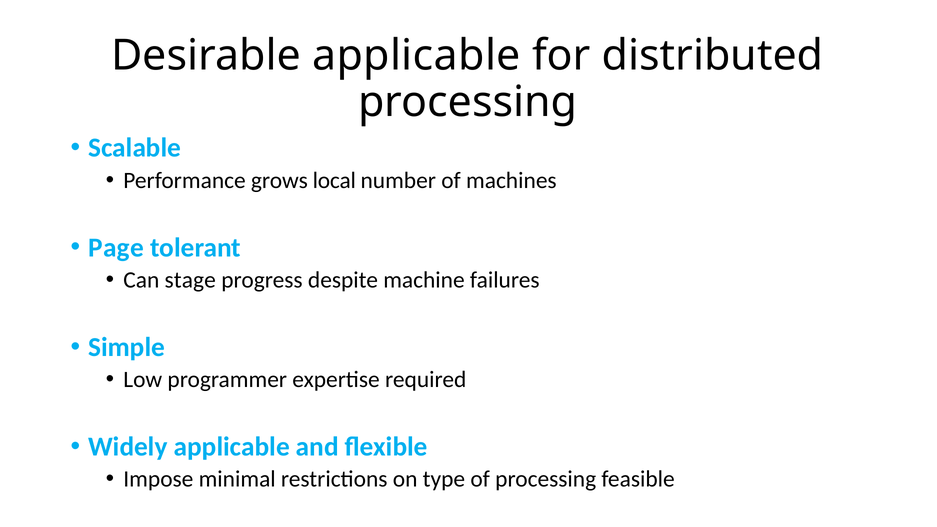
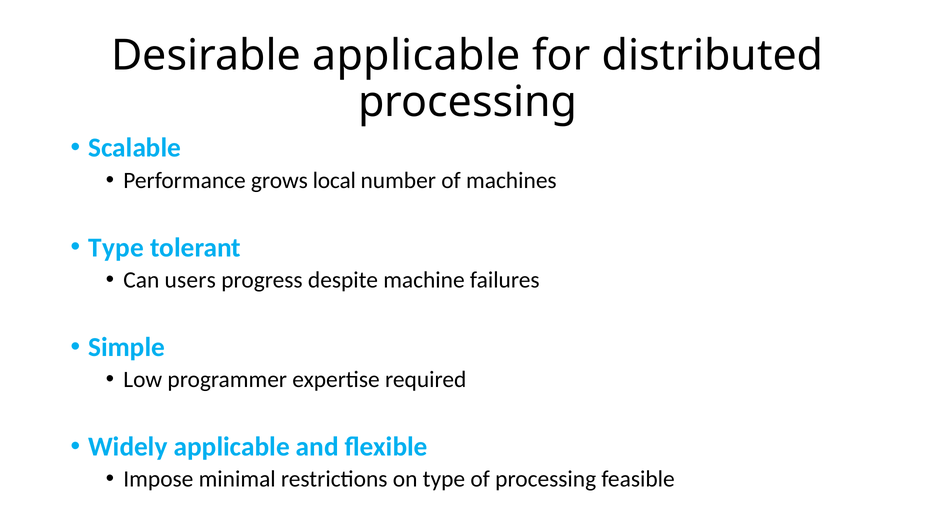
Page: Page -> Type (116, 248)
stage: stage -> users (190, 280)
